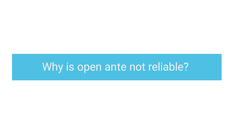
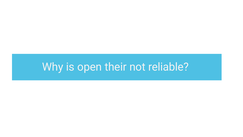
ante: ante -> their (116, 67)
